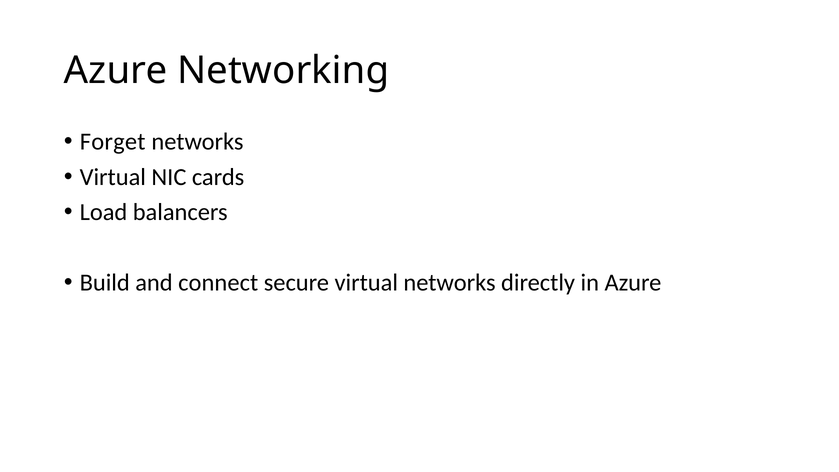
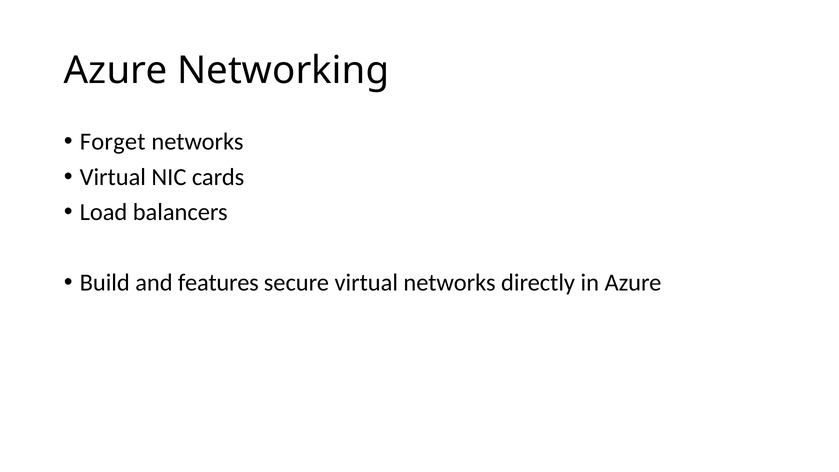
connect: connect -> features (218, 283)
